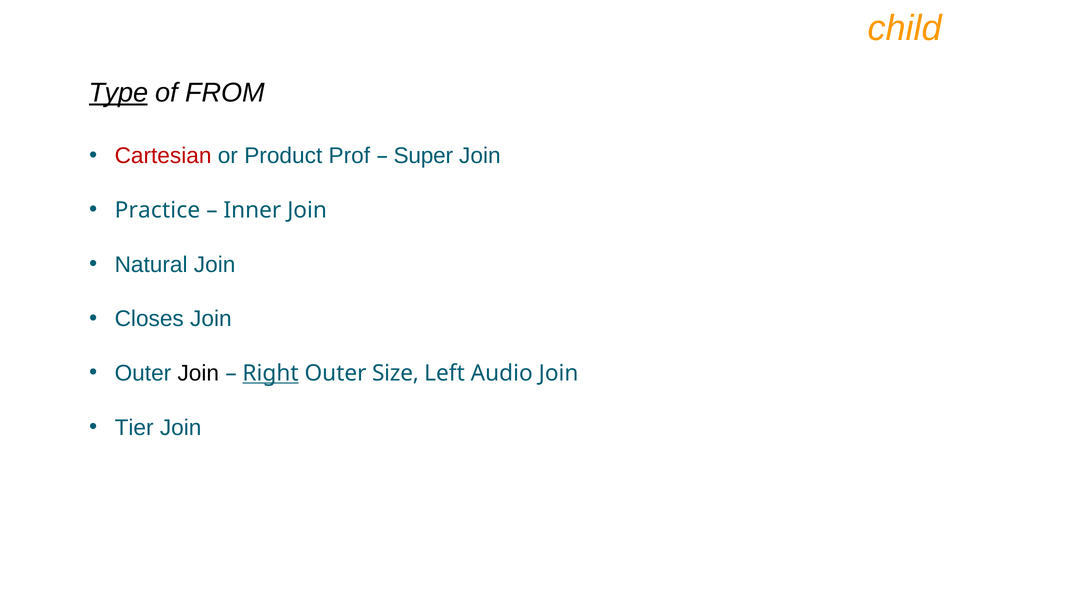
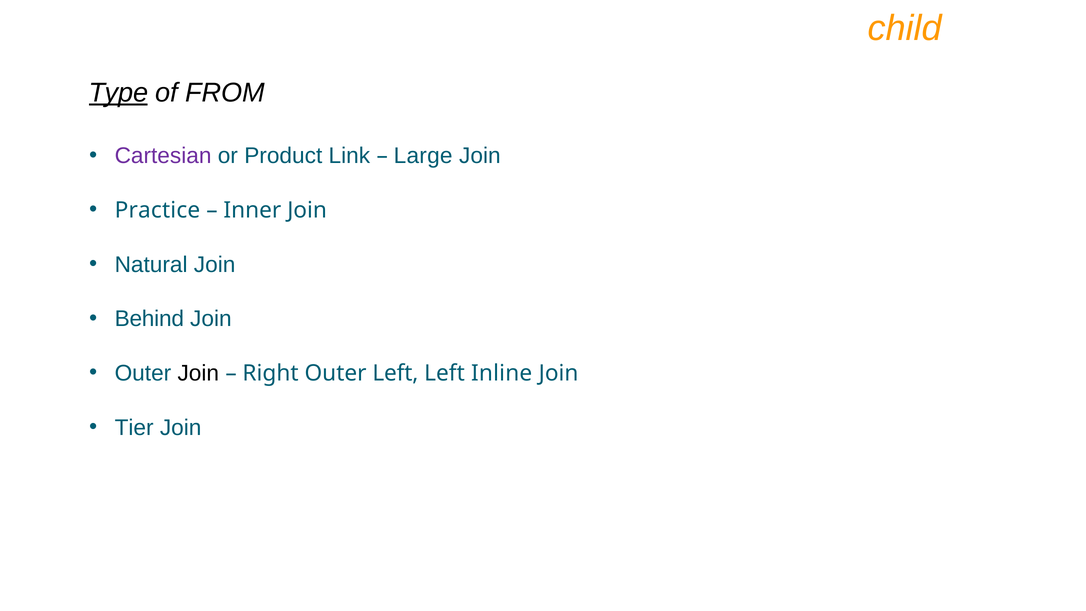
Cartesian colour: red -> purple (163, 156)
Prof: Prof -> Link (349, 156)
Super: Super -> Large (423, 156)
Closes: Closes -> Behind (149, 319)
Right underline: present -> none (271, 373)
Outer Size: Size -> Left (395, 373)
Audio: Audio -> Inline (502, 373)
